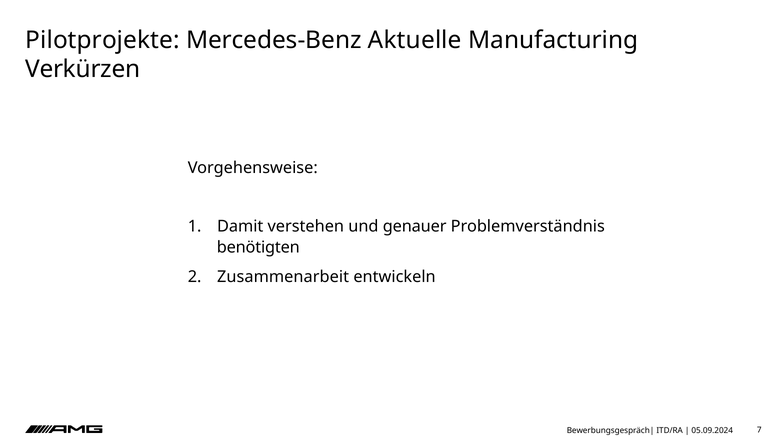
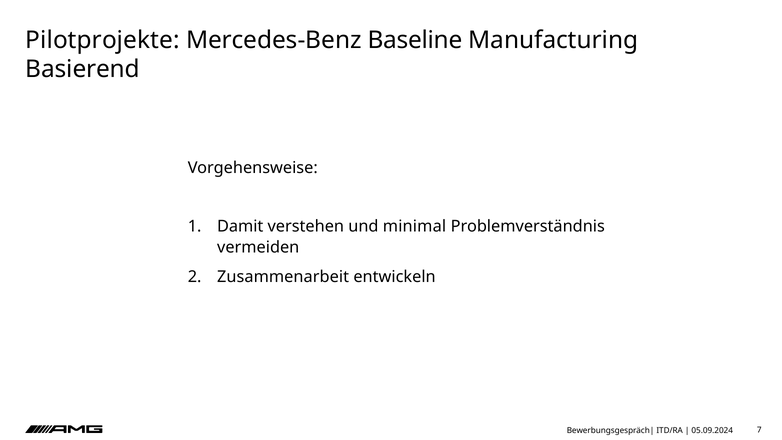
Aktuelle: Aktuelle -> Baseline (415, 40)
Verkürzen: Verkürzen -> Basierend (83, 69)
genauer: genauer -> minimal (414, 226)
benötigten: benötigten -> vermeiden (258, 248)
